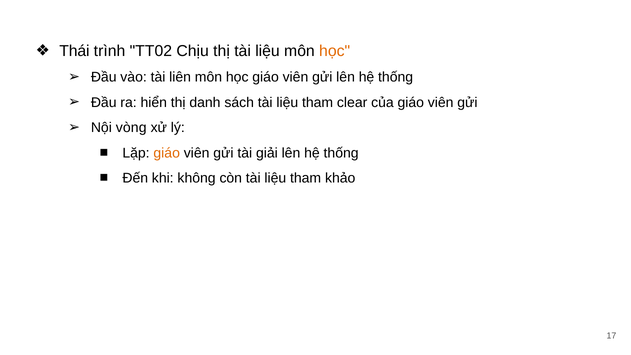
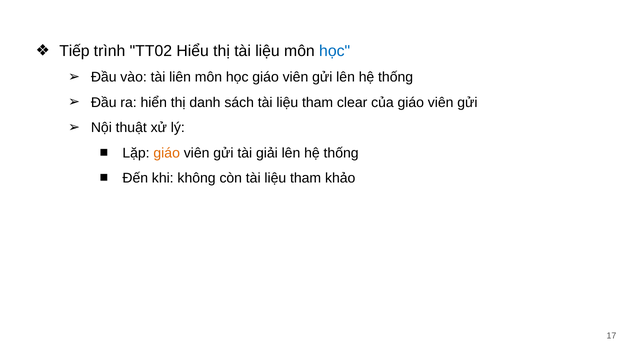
Thái: Thái -> Tiếp (74, 51)
Chịu: Chịu -> Hiểu (193, 51)
học colour: orange -> blue (335, 51)
vòng: vòng -> thuật (131, 128)
